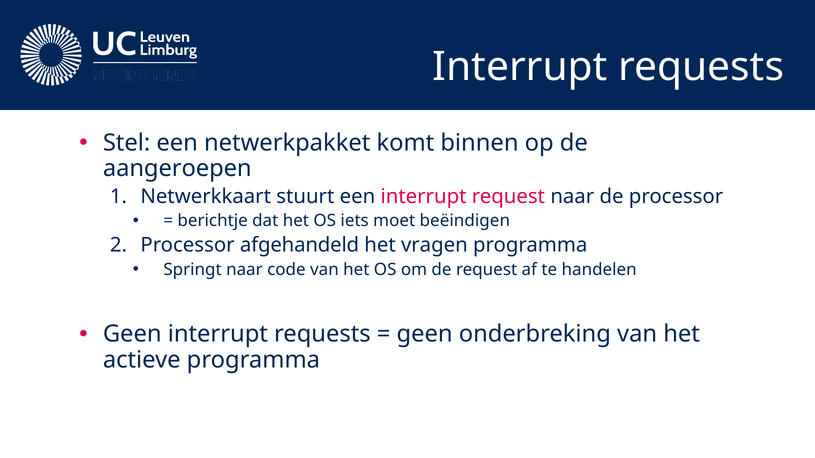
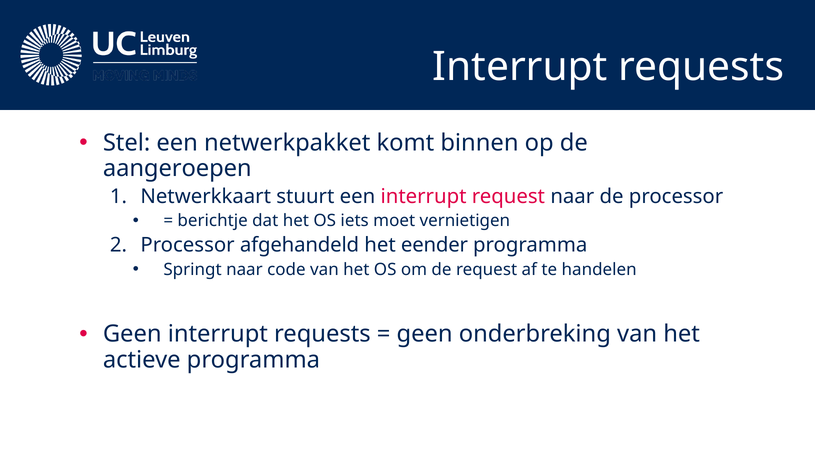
beëindigen: beëindigen -> vernietigen (465, 221)
vragen: vragen -> eender (434, 245)
